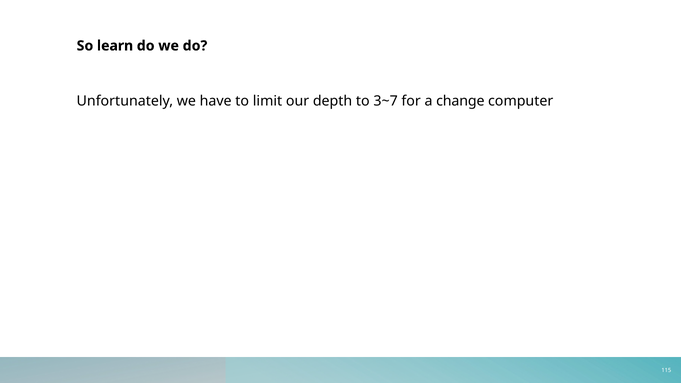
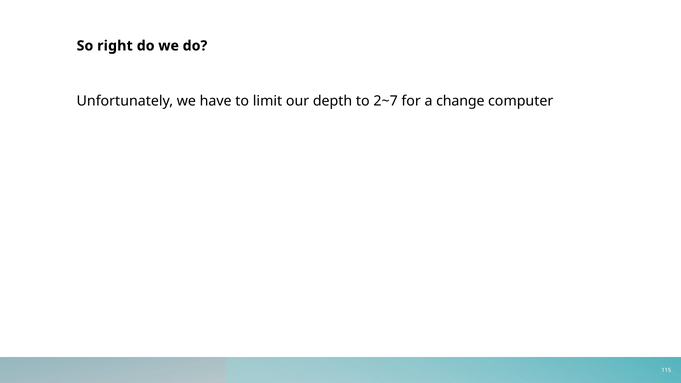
learn: learn -> right (115, 46)
3~7: 3~7 -> 2~7 (386, 101)
